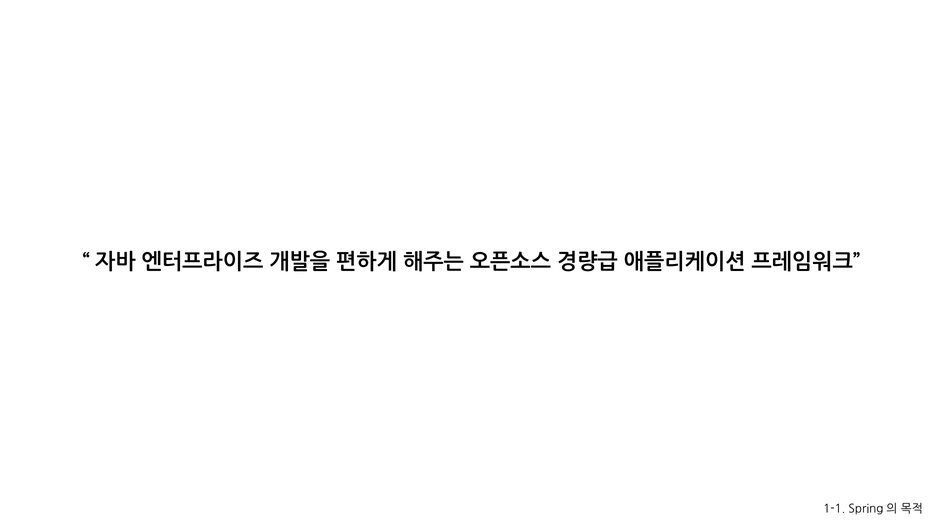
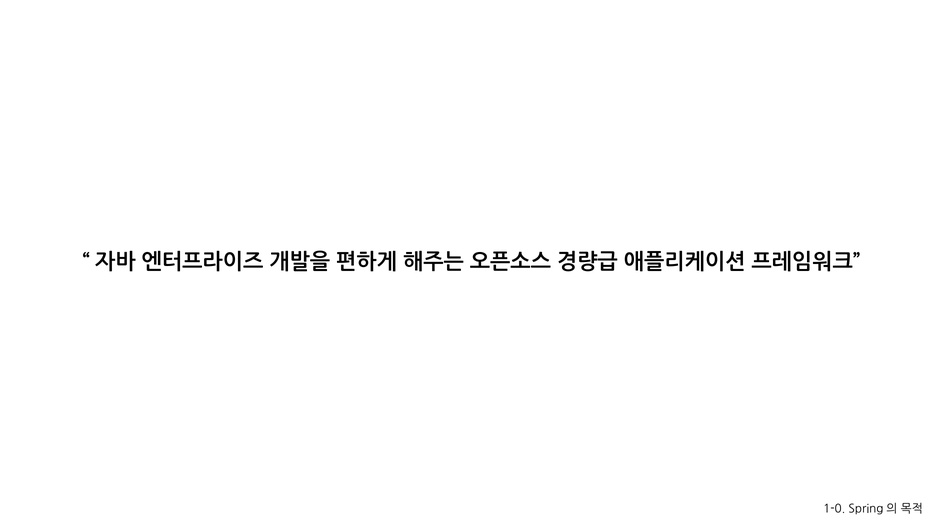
1-1: 1-1 -> 1-0 (834, 509)
